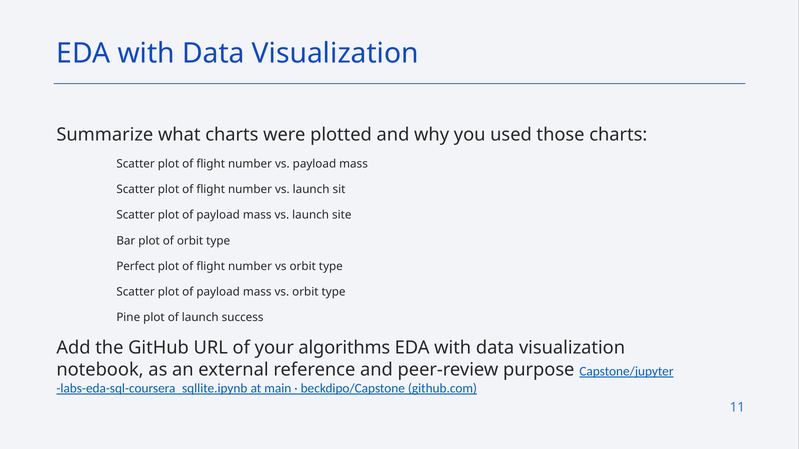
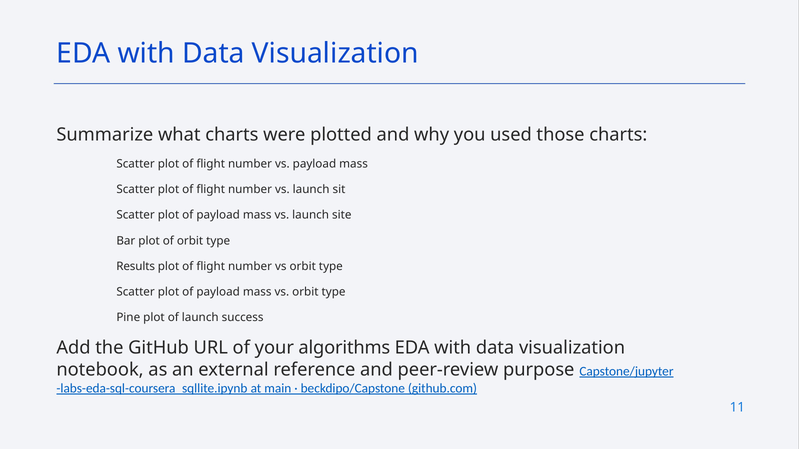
Perfect: Perfect -> Results (136, 267)
